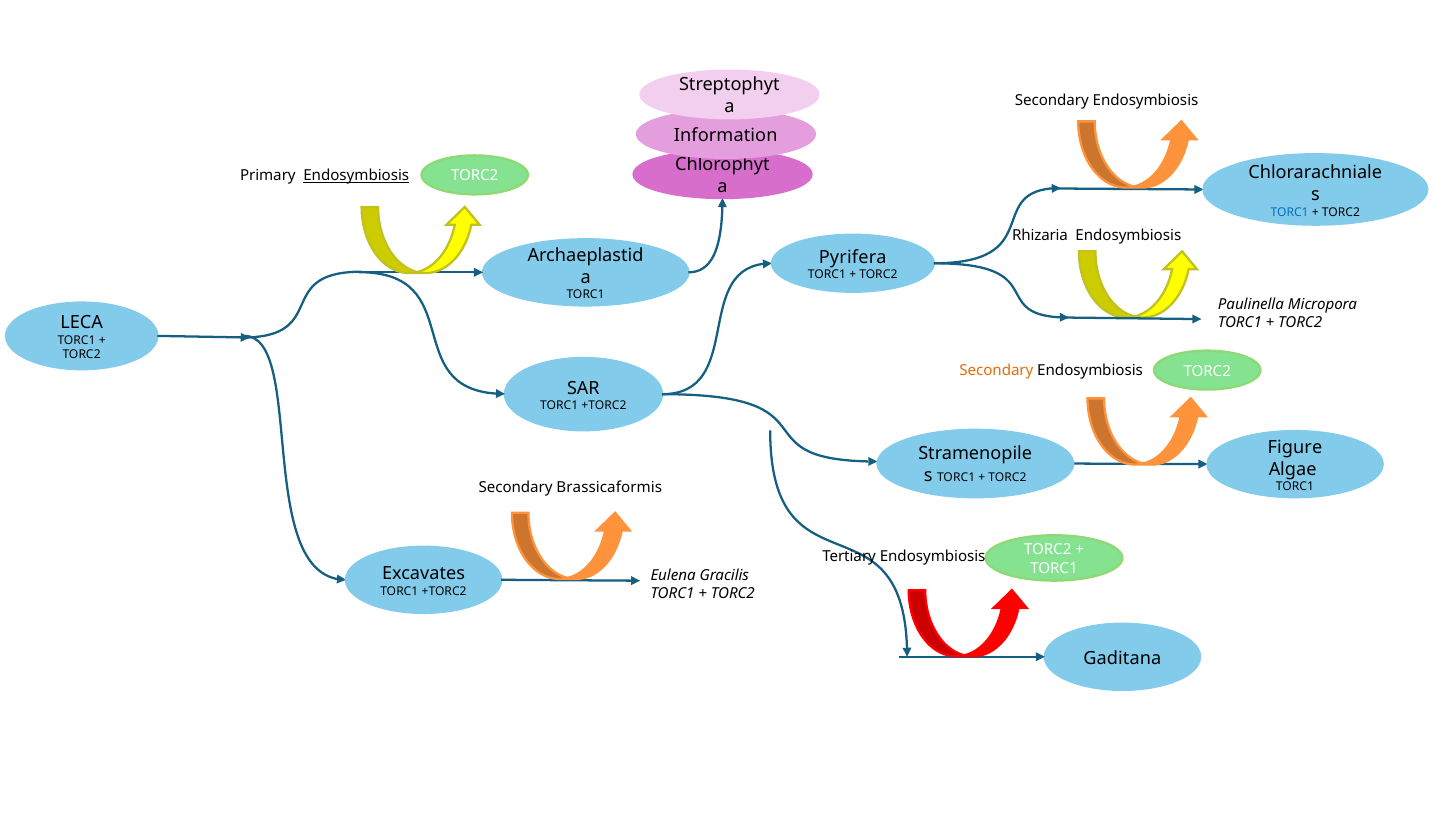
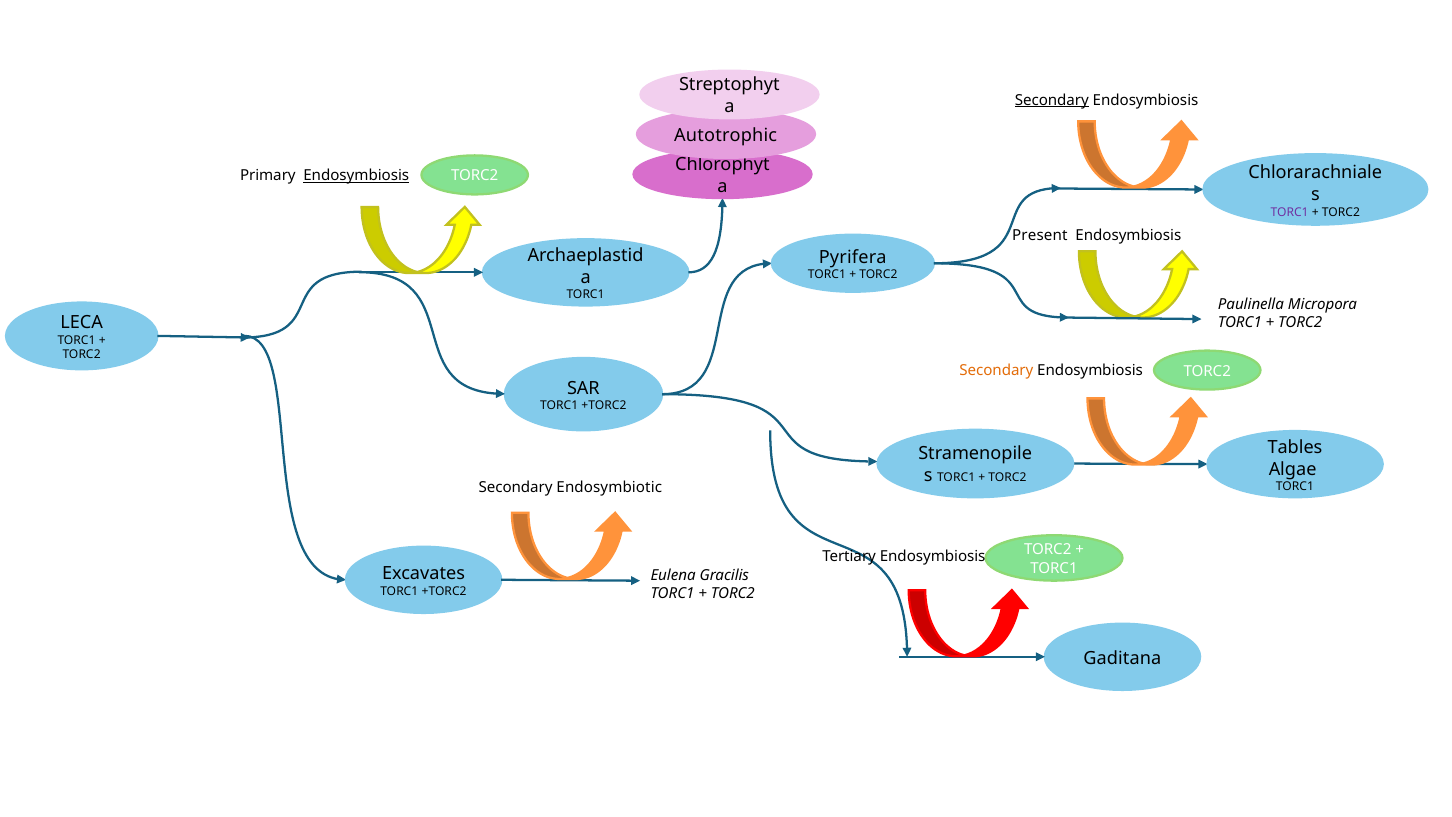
Secondary underline: none -> present (1052, 100)
Information: Information -> Autotrophic (726, 135)
TORC1 colour: blue -> purple (1290, 212)
Rhizaria: Rhizaria -> Present (1040, 235)
Figure: Figure -> Tables (1295, 447)
Brassicaformis: Brassicaformis -> Endosymbiotic (609, 487)
